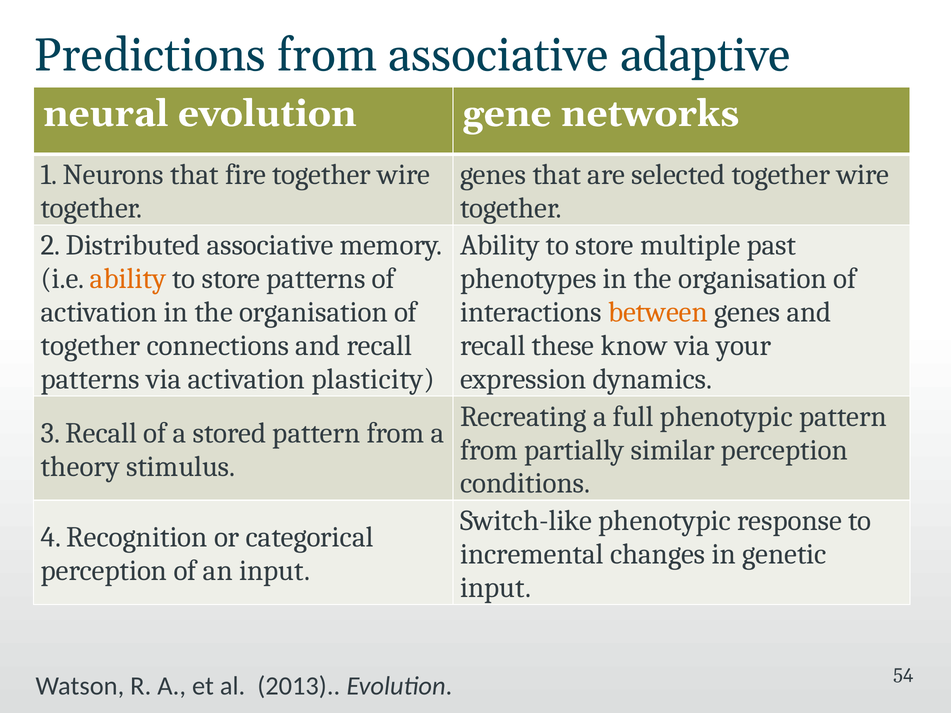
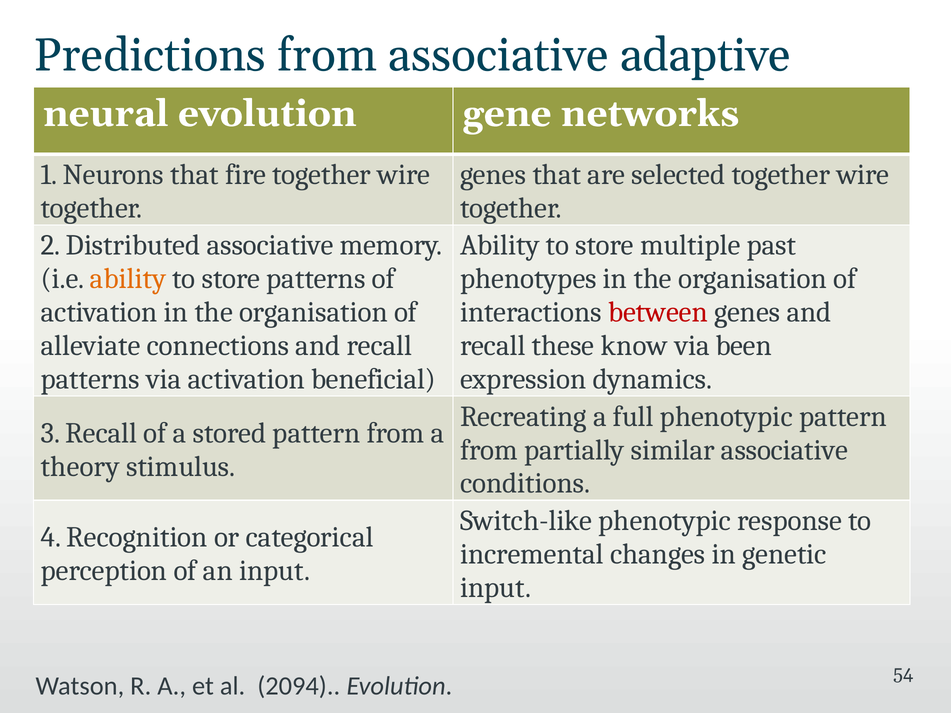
between colour: orange -> red (658, 312)
together: together -> alleviate (91, 346)
your: your -> been (744, 346)
plasticity: plasticity -> beneficial (373, 379)
similar perception: perception -> associative (784, 450)
2013: 2013 -> 2094 (299, 686)
